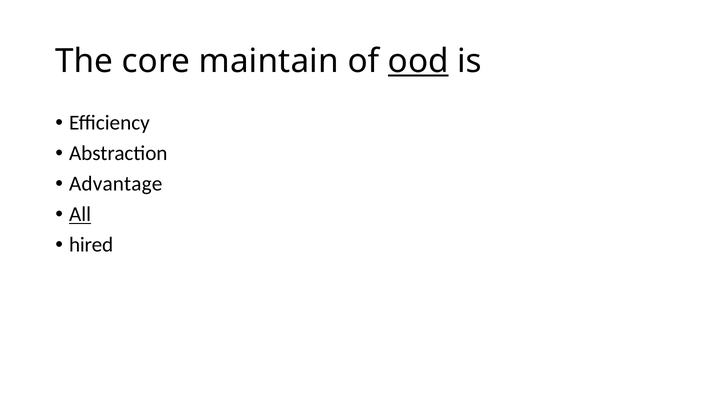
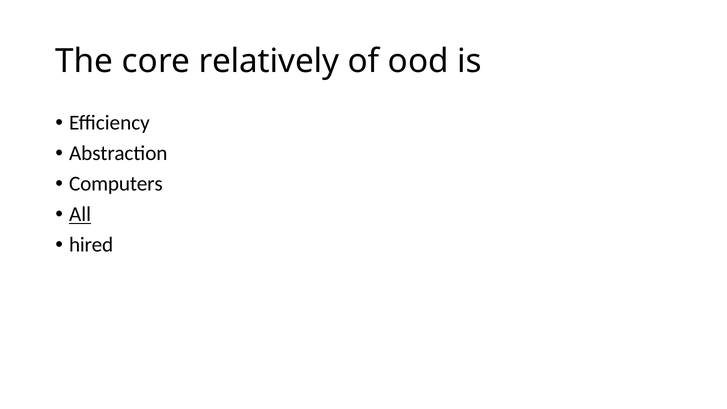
maintain: maintain -> relatively (269, 61)
ood underline: present -> none (418, 61)
Advantage: Advantage -> Computers (116, 184)
